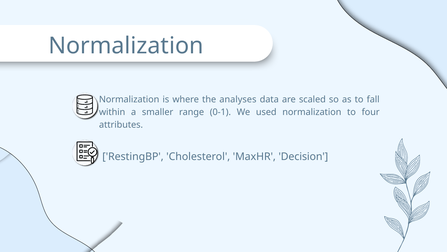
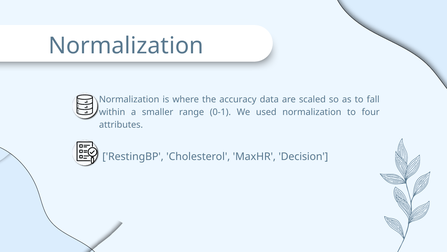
analyses: analyses -> accuracy (238, 99)
